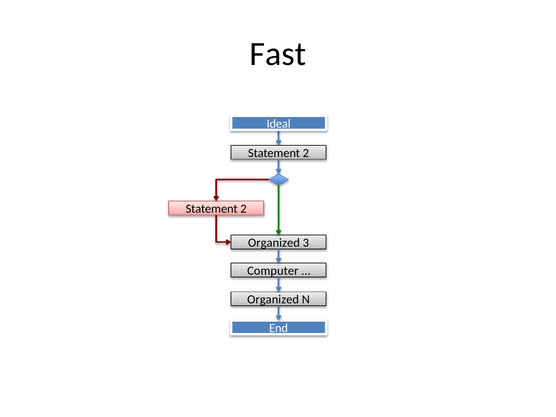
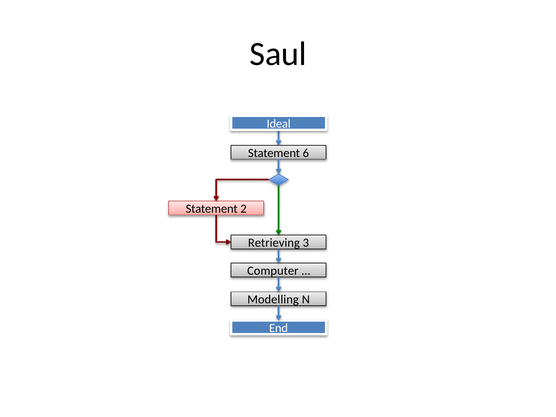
Fast: Fast -> Saul (278, 54)
2: 2 -> 6 (306, 153)
Organized: Organized -> Retrieving (274, 243)
Organized: Organized -> Modelling (273, 300)
